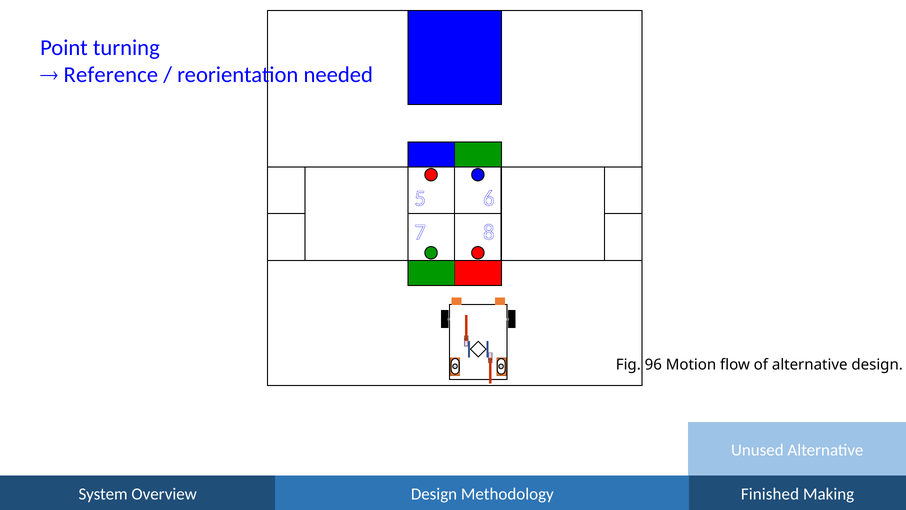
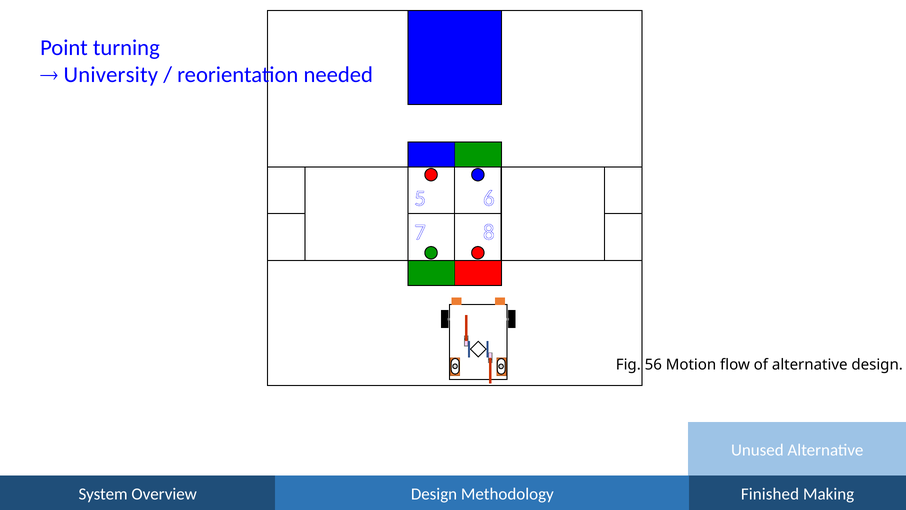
Reference: Reference -> University (111, 75)
96: 96 -> 56 (653, 365)
